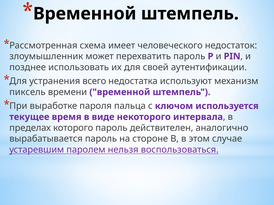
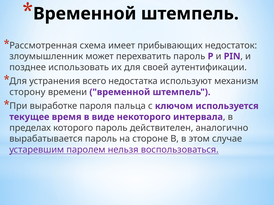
человеческого: человеческого -> прибывающих (170, 46)
пиксель: пиксель -> сторону (27, 92)
